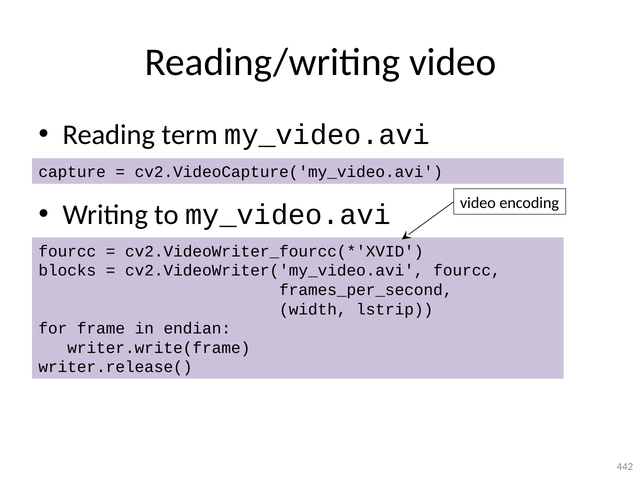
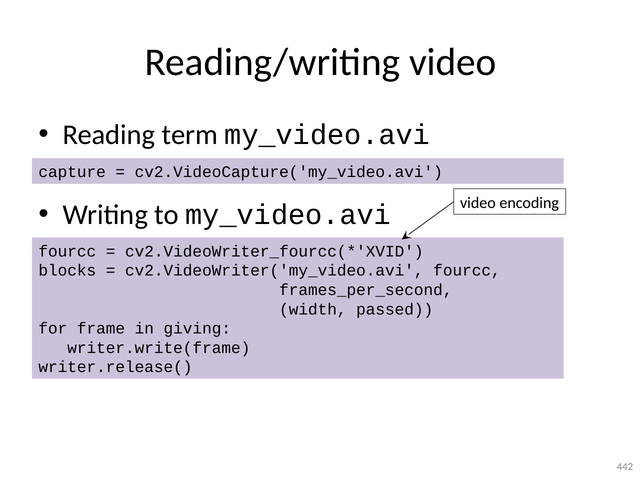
lstrip: lstrip -> passed (395, 309)
endian: endian -> giving (197, 328)
